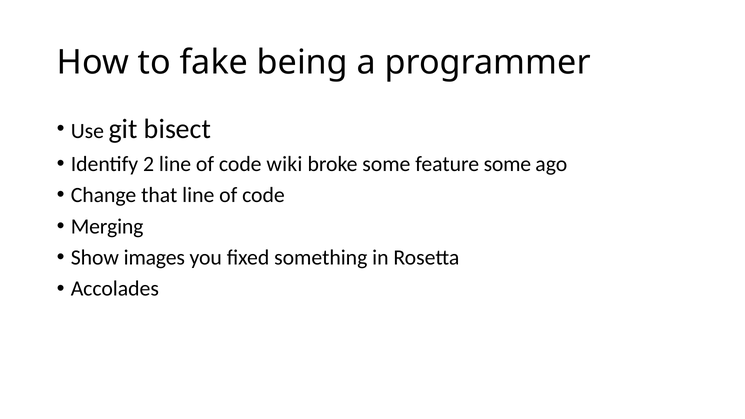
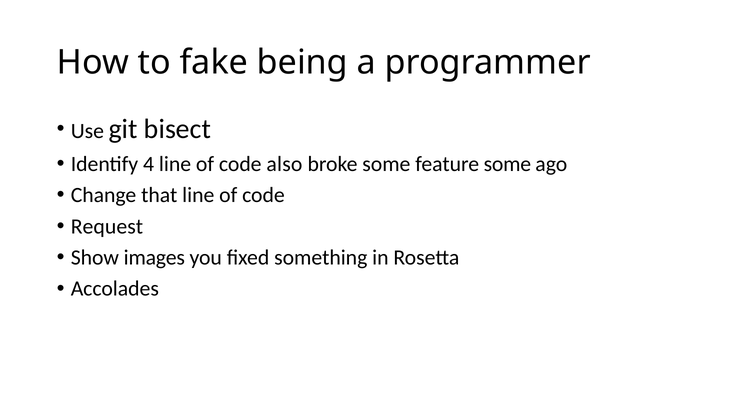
2: 2 -> 4 (149, 164)
wiki: wiki -> also (284, 164)
Merging: Merging -> Request (107, 226)
